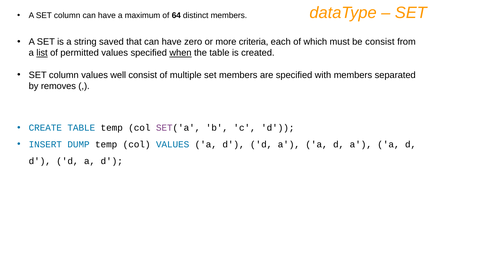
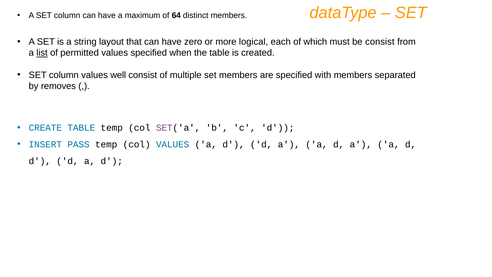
saved: saved -> layout (111, 42)
criteria: criteria -> logical (254, 42)
when underline: present -> none (180, 53)
DUMP: DUMP -> PASS (79, 144)
